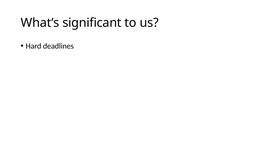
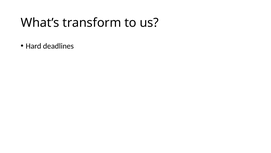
significant: significant -> transform (92, 23)
